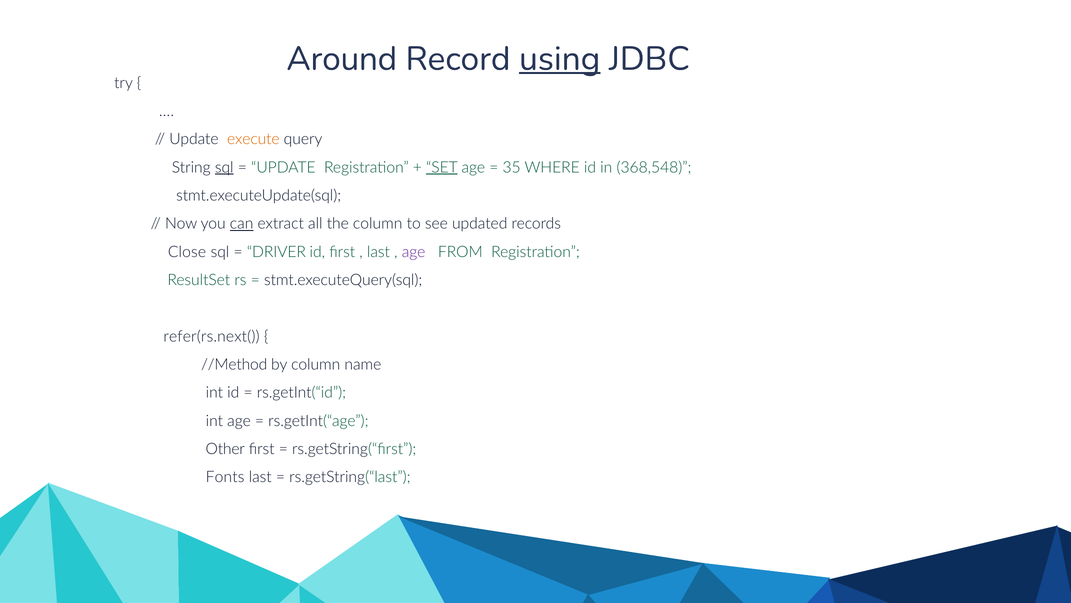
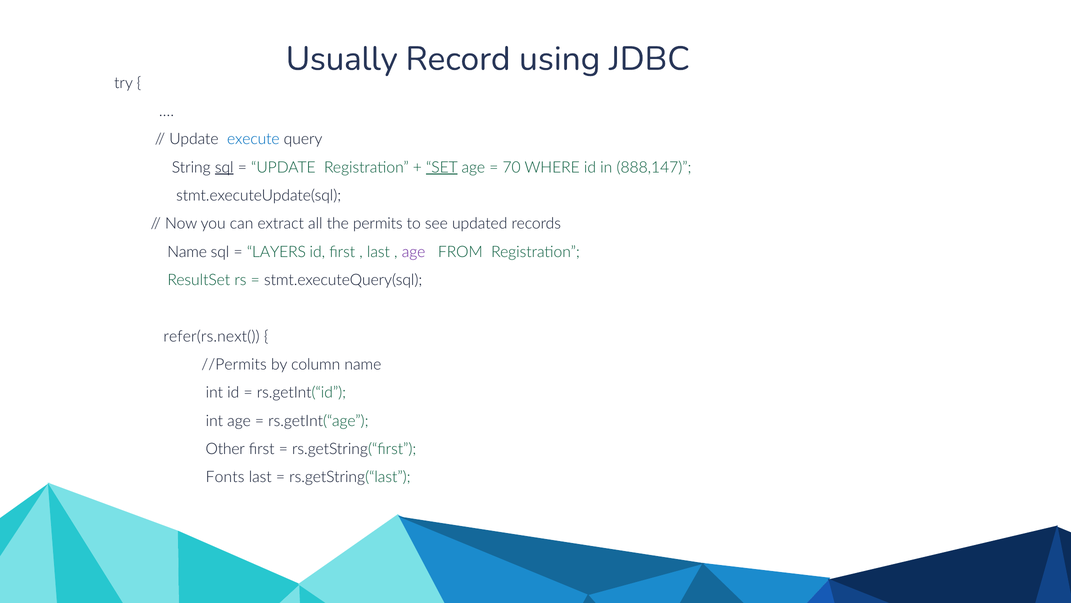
Around: Around -> Usually (342, 59)
using underline: present -> none (560, 59)
execute colour: orange -> blue (253, 139)
35: 35 -> 70 (512, 167)
368,548: 368,548 -> 888,147 (654, 167)
can underline: present -> none (242, 224)
the column: column -> permits (378, 224)
Close: Close -> Name (187, 252)
DRIVER: DRIVER -> LAYERS (276, 252)
//Method: //Method -> //Permits (234, 364)
